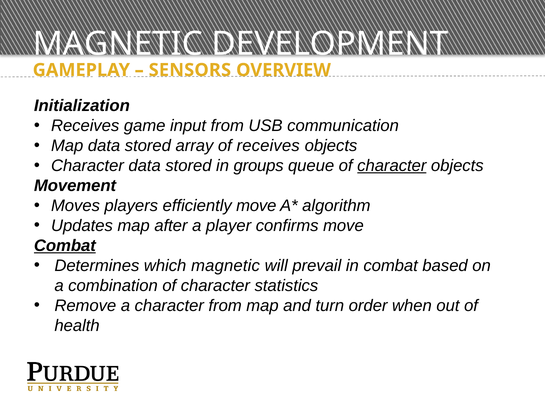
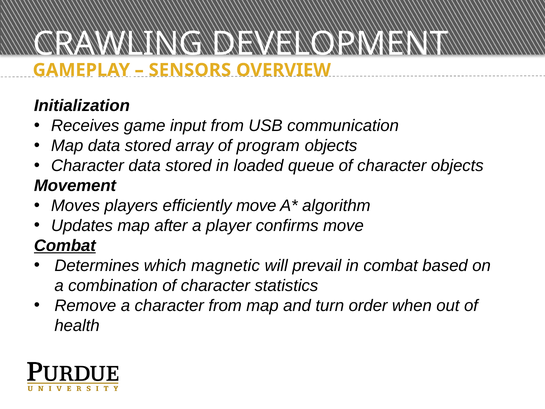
MAGNETIC: MAGNETIC -> CRAWLING (118, 44)
of receives: receives -> program (268, 146)
groups: groups -> loaded (259, 166)
character underline: present -> none (392, 166)
